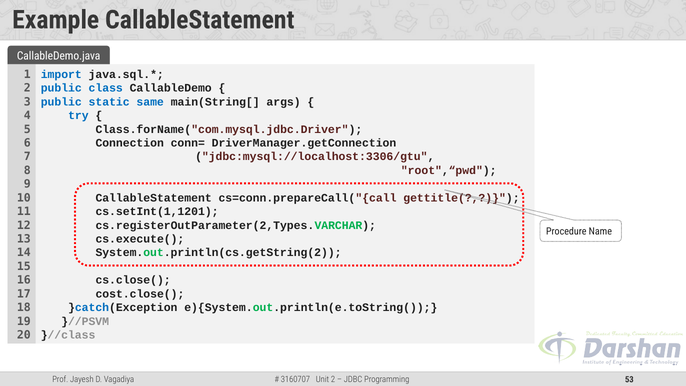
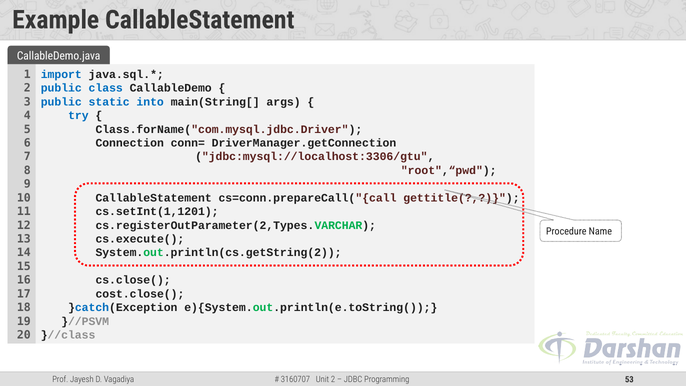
same: same -> into (150, 102)
